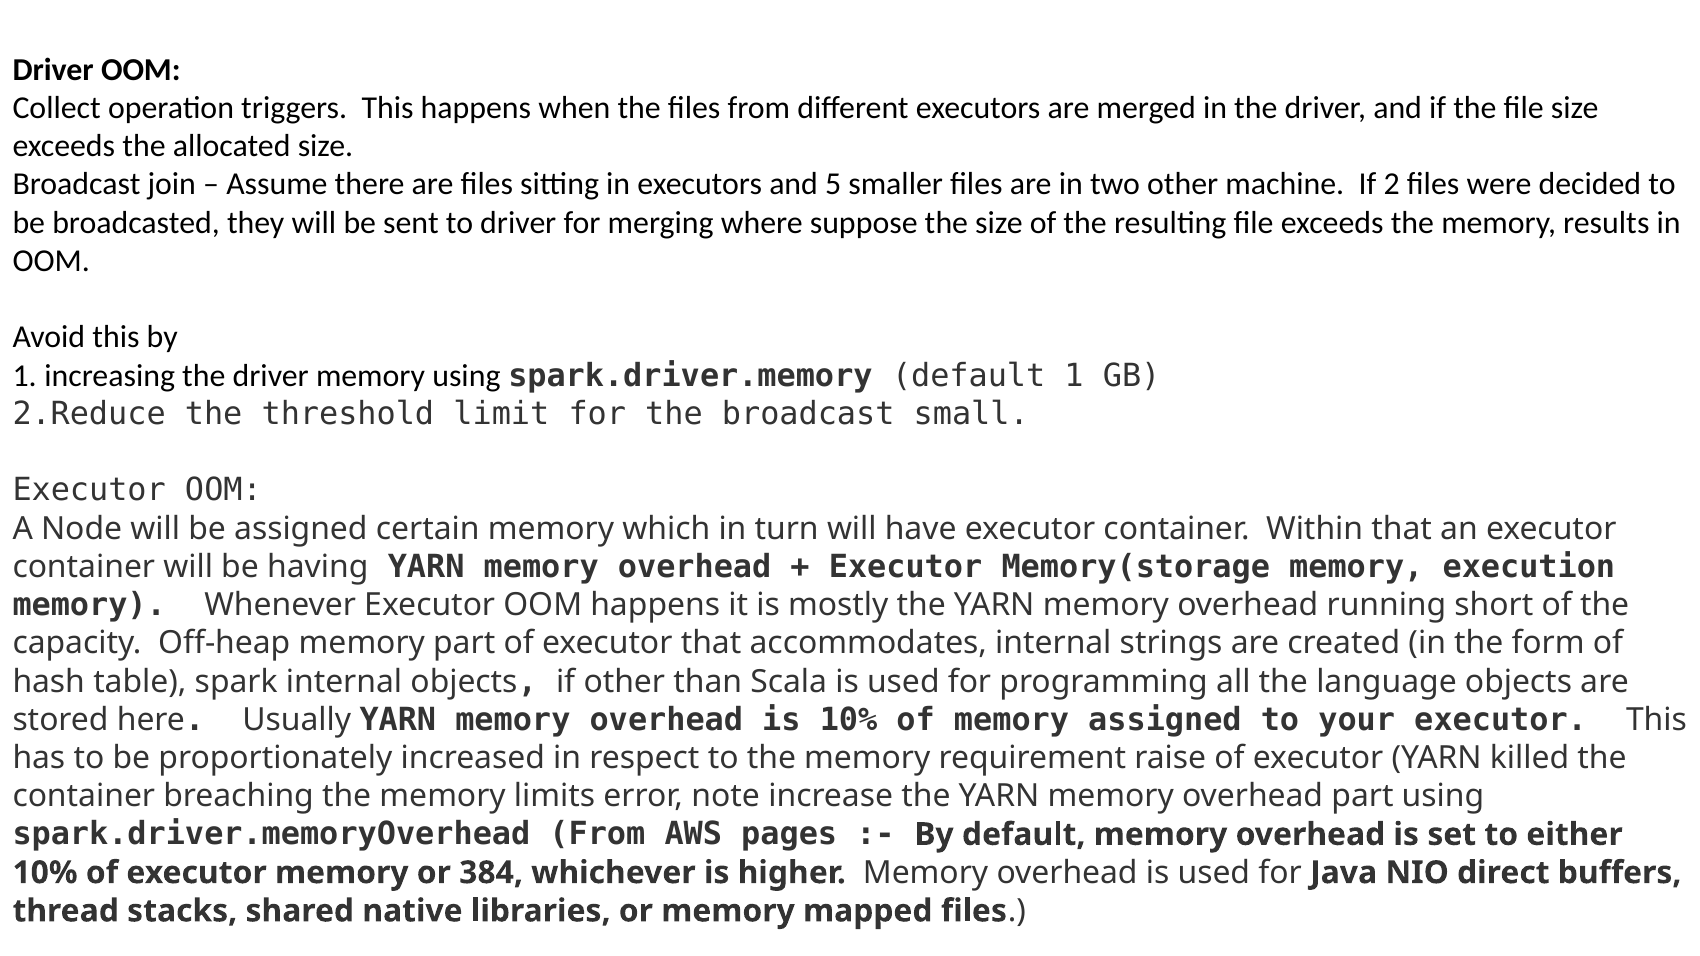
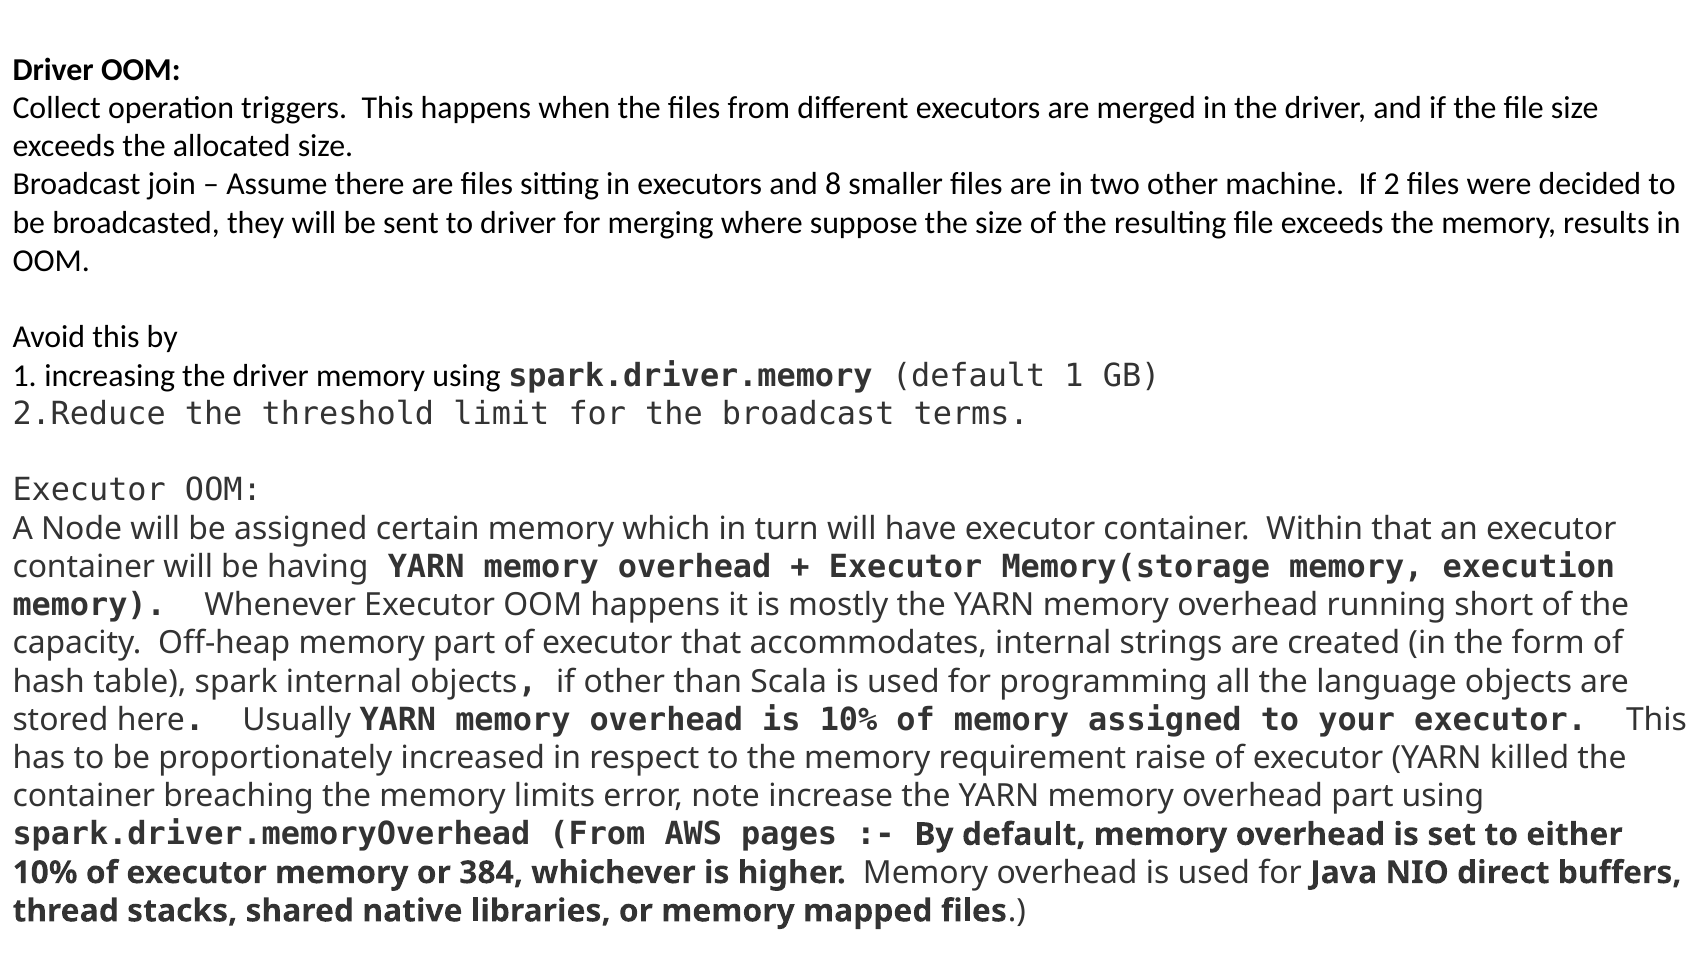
5: 5 -> 8 (833, 184)
small: small -> terms (971, 414)
